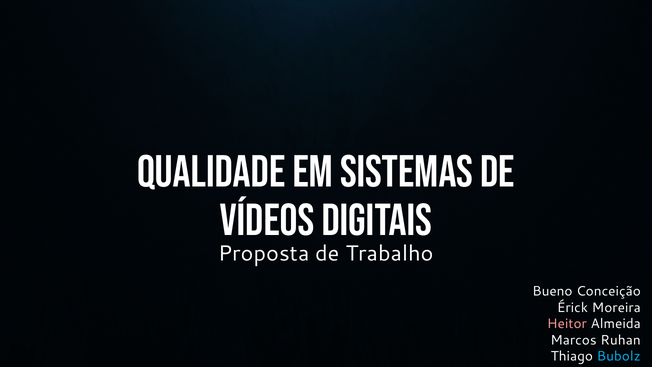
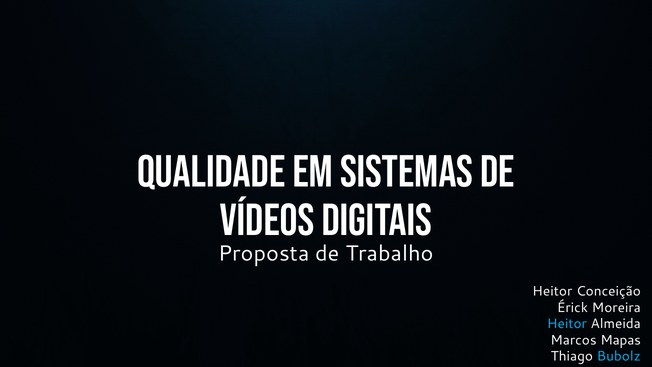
Bueno: Bueno -> Heitor (552, 291)
Heitor colour: pink -> light blue (567, 324)
Ruhan: Ruhan -> Mapas (621, 340)
